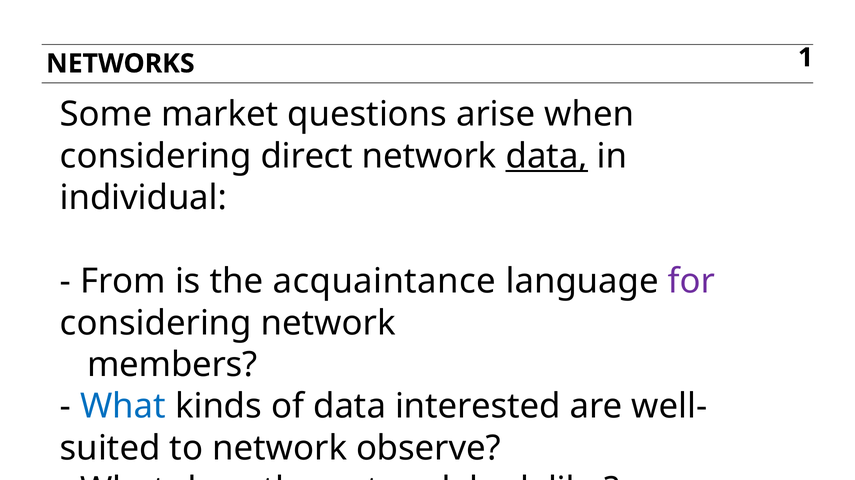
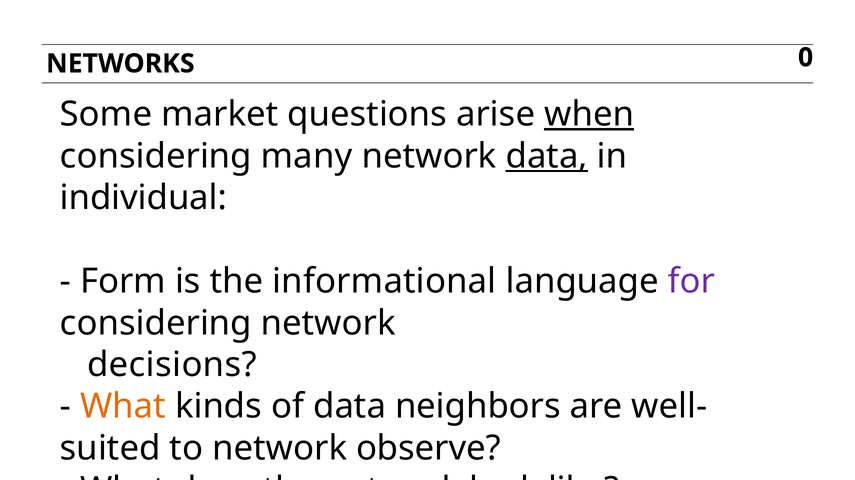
1: 1 -> 0 (806, 58)
when underline: none -> present (589, 114)
direct: direct -> many (307, 156)
From: From -> Form (123, 281)
acquaintance: acquaintance -> informational (384, 281)
members: members -> decisions (172, 365)
What colour: blue -> orange (123, 407)
interested: interested -> neighbors (478, 407)
